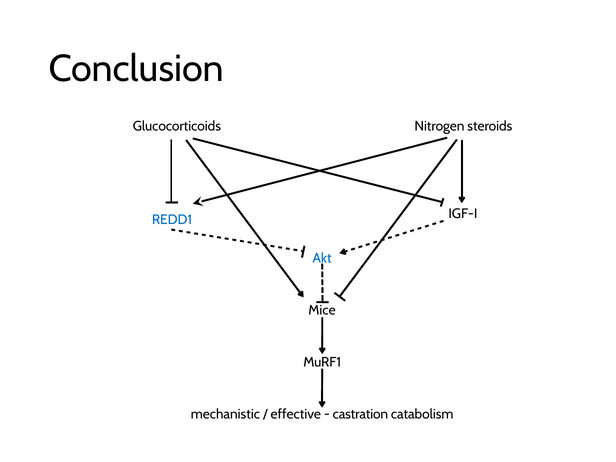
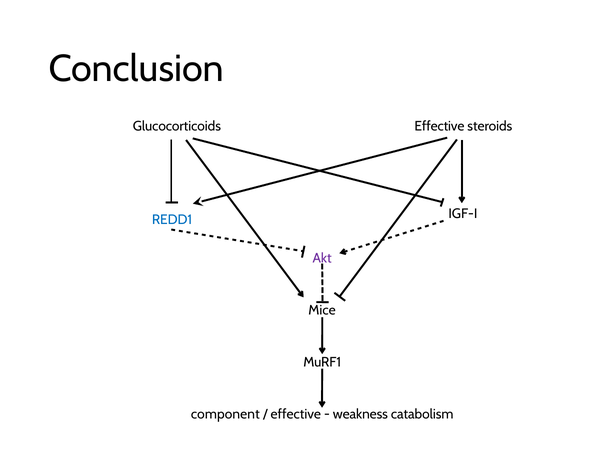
Nitrogen: Nitrogen -> Effective (439, 126)
Akt colour: blue -> purple (322, 258)
mechanistic: mechanistic -> component (225, 414)
castration: castration -> weakness (360, 414)
